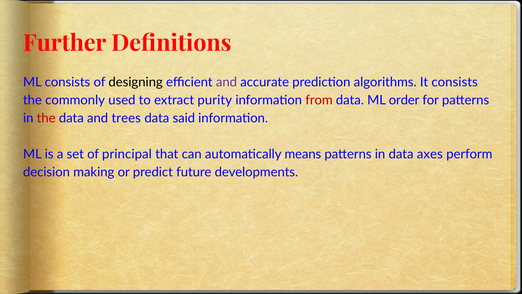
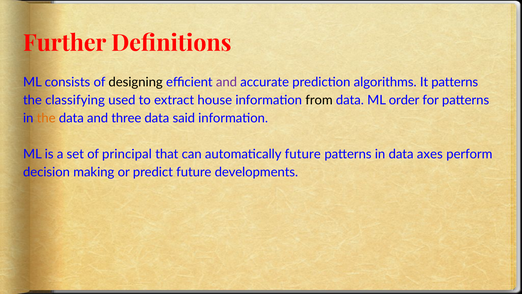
It consists: consists -> patterns (455, 82)
commonly: commonly -> classifying (75, 100)
purity: purity -> house (215, 100)
from colour: red -> black (319, 100)
the colour: red -> orange (46, 118)
trees: trees -> three (126, 118)
automatically means: means -> future (303, 154)
